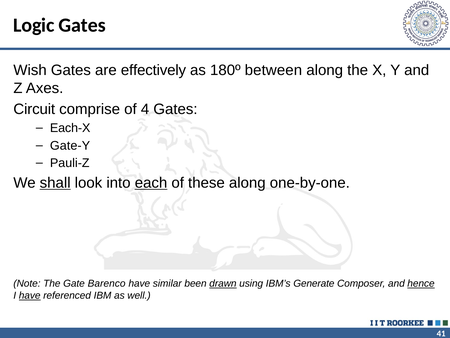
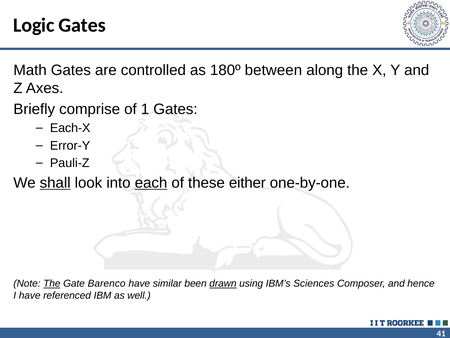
Wish: Wish -> Math (30, 70)
effectively: effectively -> controlled (153, 70)
Circuit: Circuit -> Briefly (34, 109)
4: 4 -> 1 (145, 109)
Gate-Y: Gate-Y -> Error-Y (70, 145)
these along: along -> either (247, 183)
The underline: none -> present (52, 283)
Generate: Generate -> Sciences (314, 283)
hence underline: present -> none (421, 283)
have underline: present -> none (30, 295)
